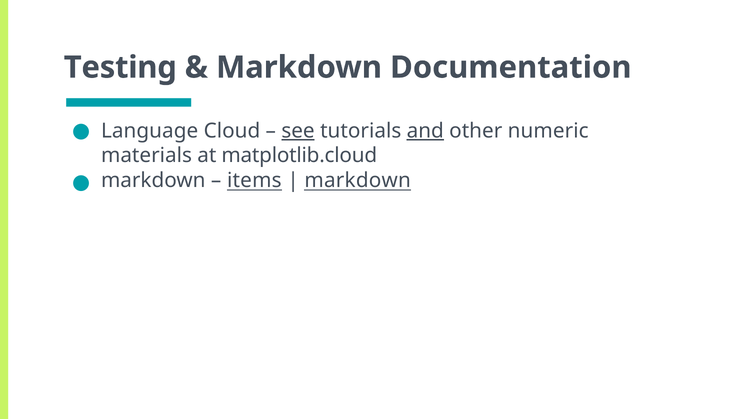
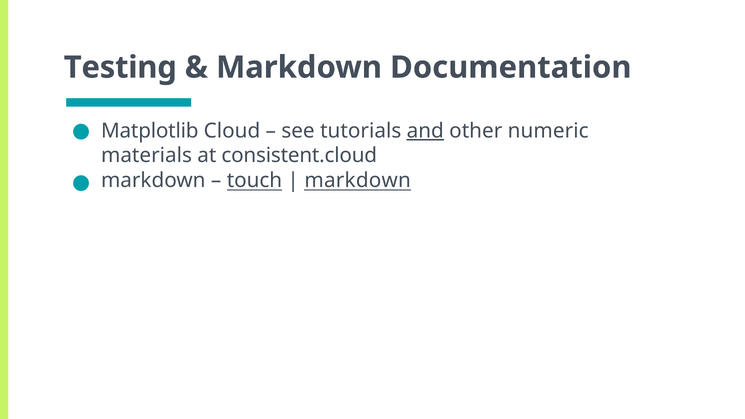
Language: Language -> Matplotlib (150, 131)
see underline: present -> none (298, 131)
matplotlib.cloud: matplotlib.cloud -> consistent.cloud (299, 156)
items: items -> touch (254, 181)
